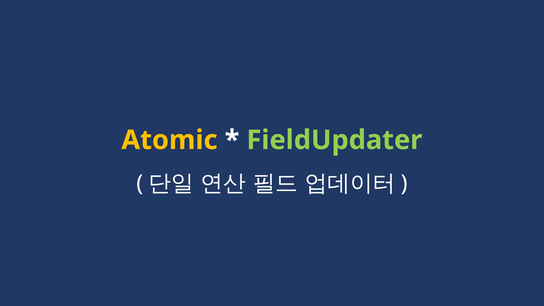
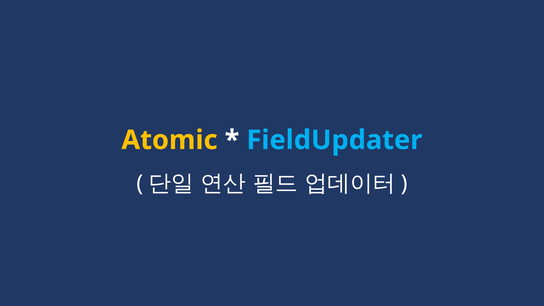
FieldUpdater colour: light green -> light blue (334, 140)
